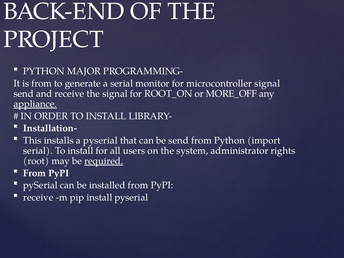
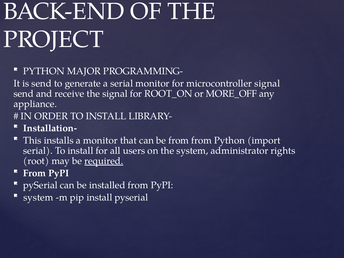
is from: from -> send (42, 83)
appliance underline: present -> none (35, 104)
a pyserial: pyserial -> monitor (100, 140)
be send: send -> from (179, 140)
receive: receive -> system (38, 197)
